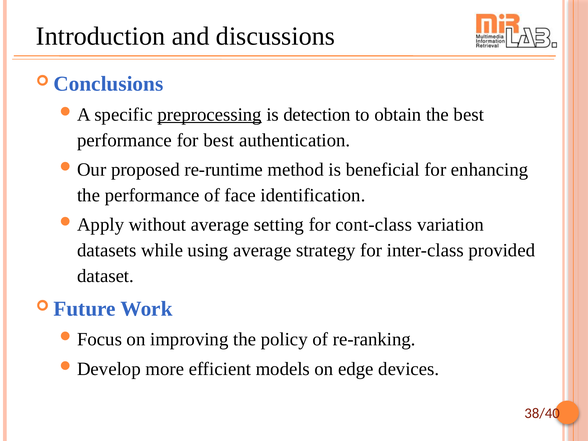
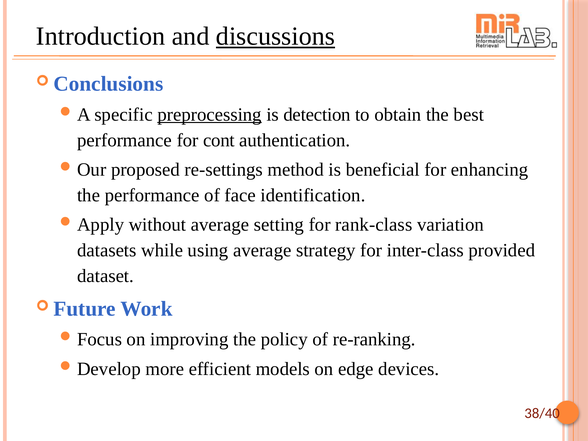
discussions underline: none -> present (276, 36)
for best: best -> cont (219, 140)
re-runtime: re-runtime -> re-settings (224, 170)
cont-class: cont-class -> rank-class (374, 225)
